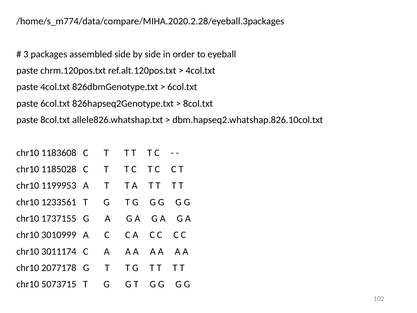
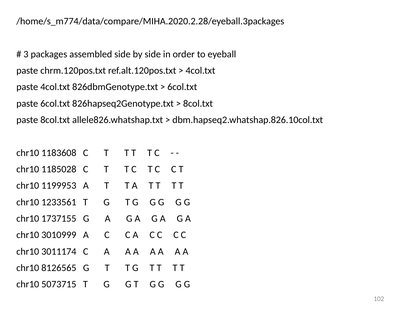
2077178: 2077178 -> 8126565 (59, 268)
